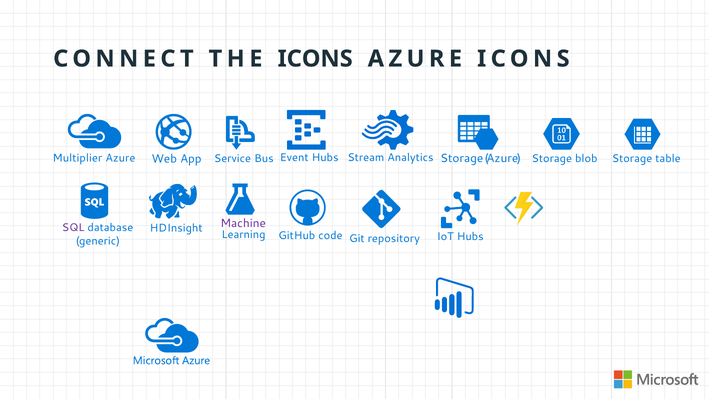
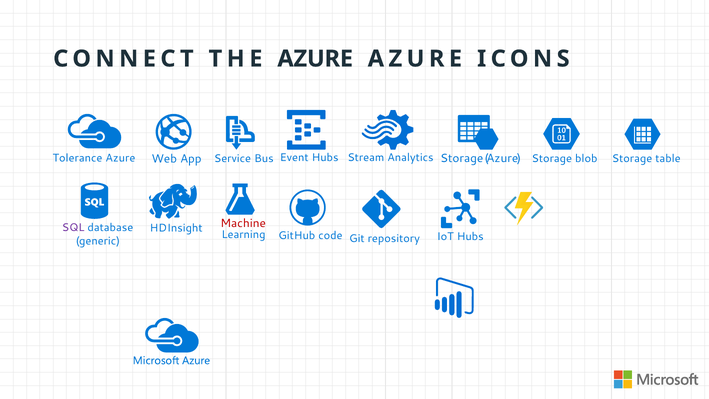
THE ICONS: ICONS -> AZURE (315, 59)
Multiplier: Multiplier -> Tolerance (77, 158)
Machine colour: purple -> red (243, 223)
